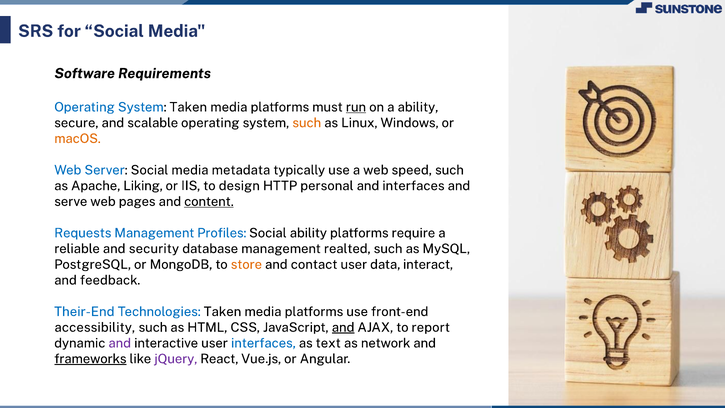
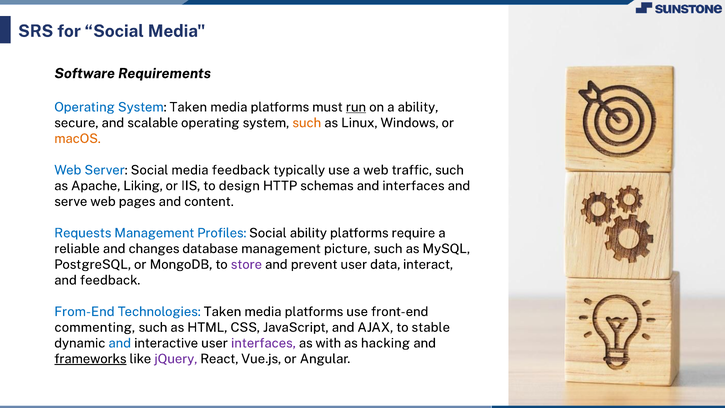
media metadata: metadata -> feedback (241, 170)
speed: speed -> traffic (412, 170)
personal: personal -> schemas (327, 186)
content underline: present -> none (209, 201)
security: security -> changes (154, 249)
realted: realted -> picture (347, 249)
store colour: orange -> purple (246, 264)
contact: contact -> prevent (314, 264)
Their-End: Their-End -> From-End (84, 312)
accessibility: accessibility -> commenting (95, 327)
and underline: present -> none (343, 327)
report: report -> stable (431, 327)
and colour: purple -> blue (120, 343)
interfaces colour: blue -> purple (263, 343)
text: text -> with (328, 343)
network: network -> hacking (385, 343)
